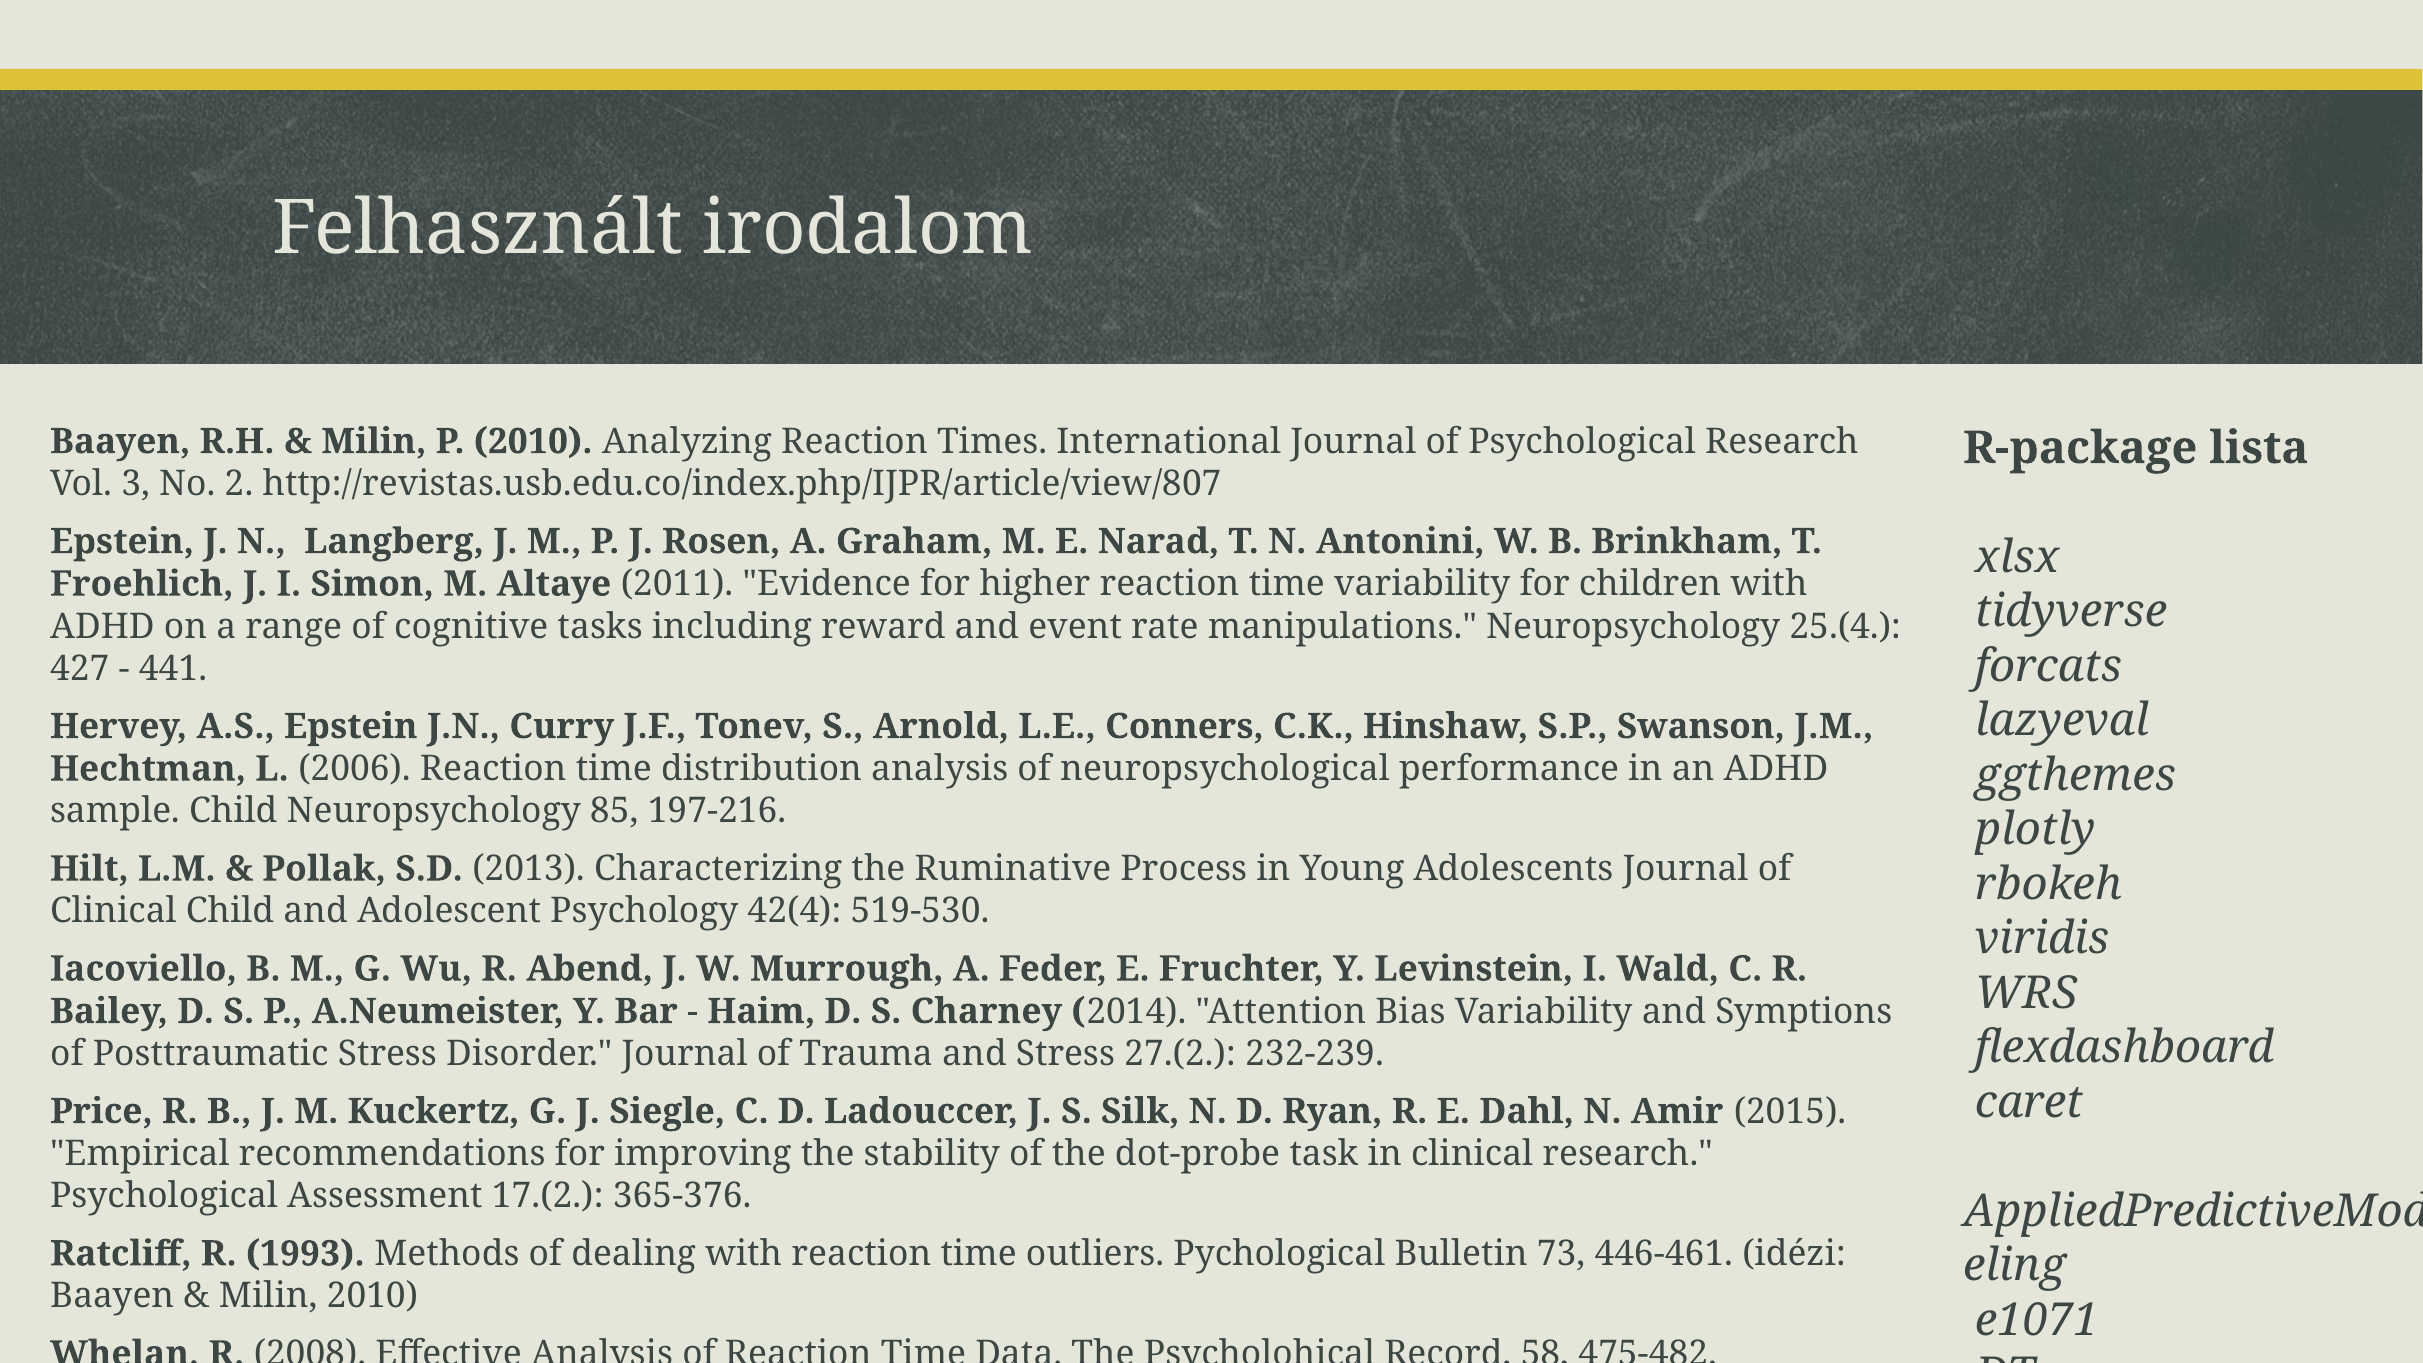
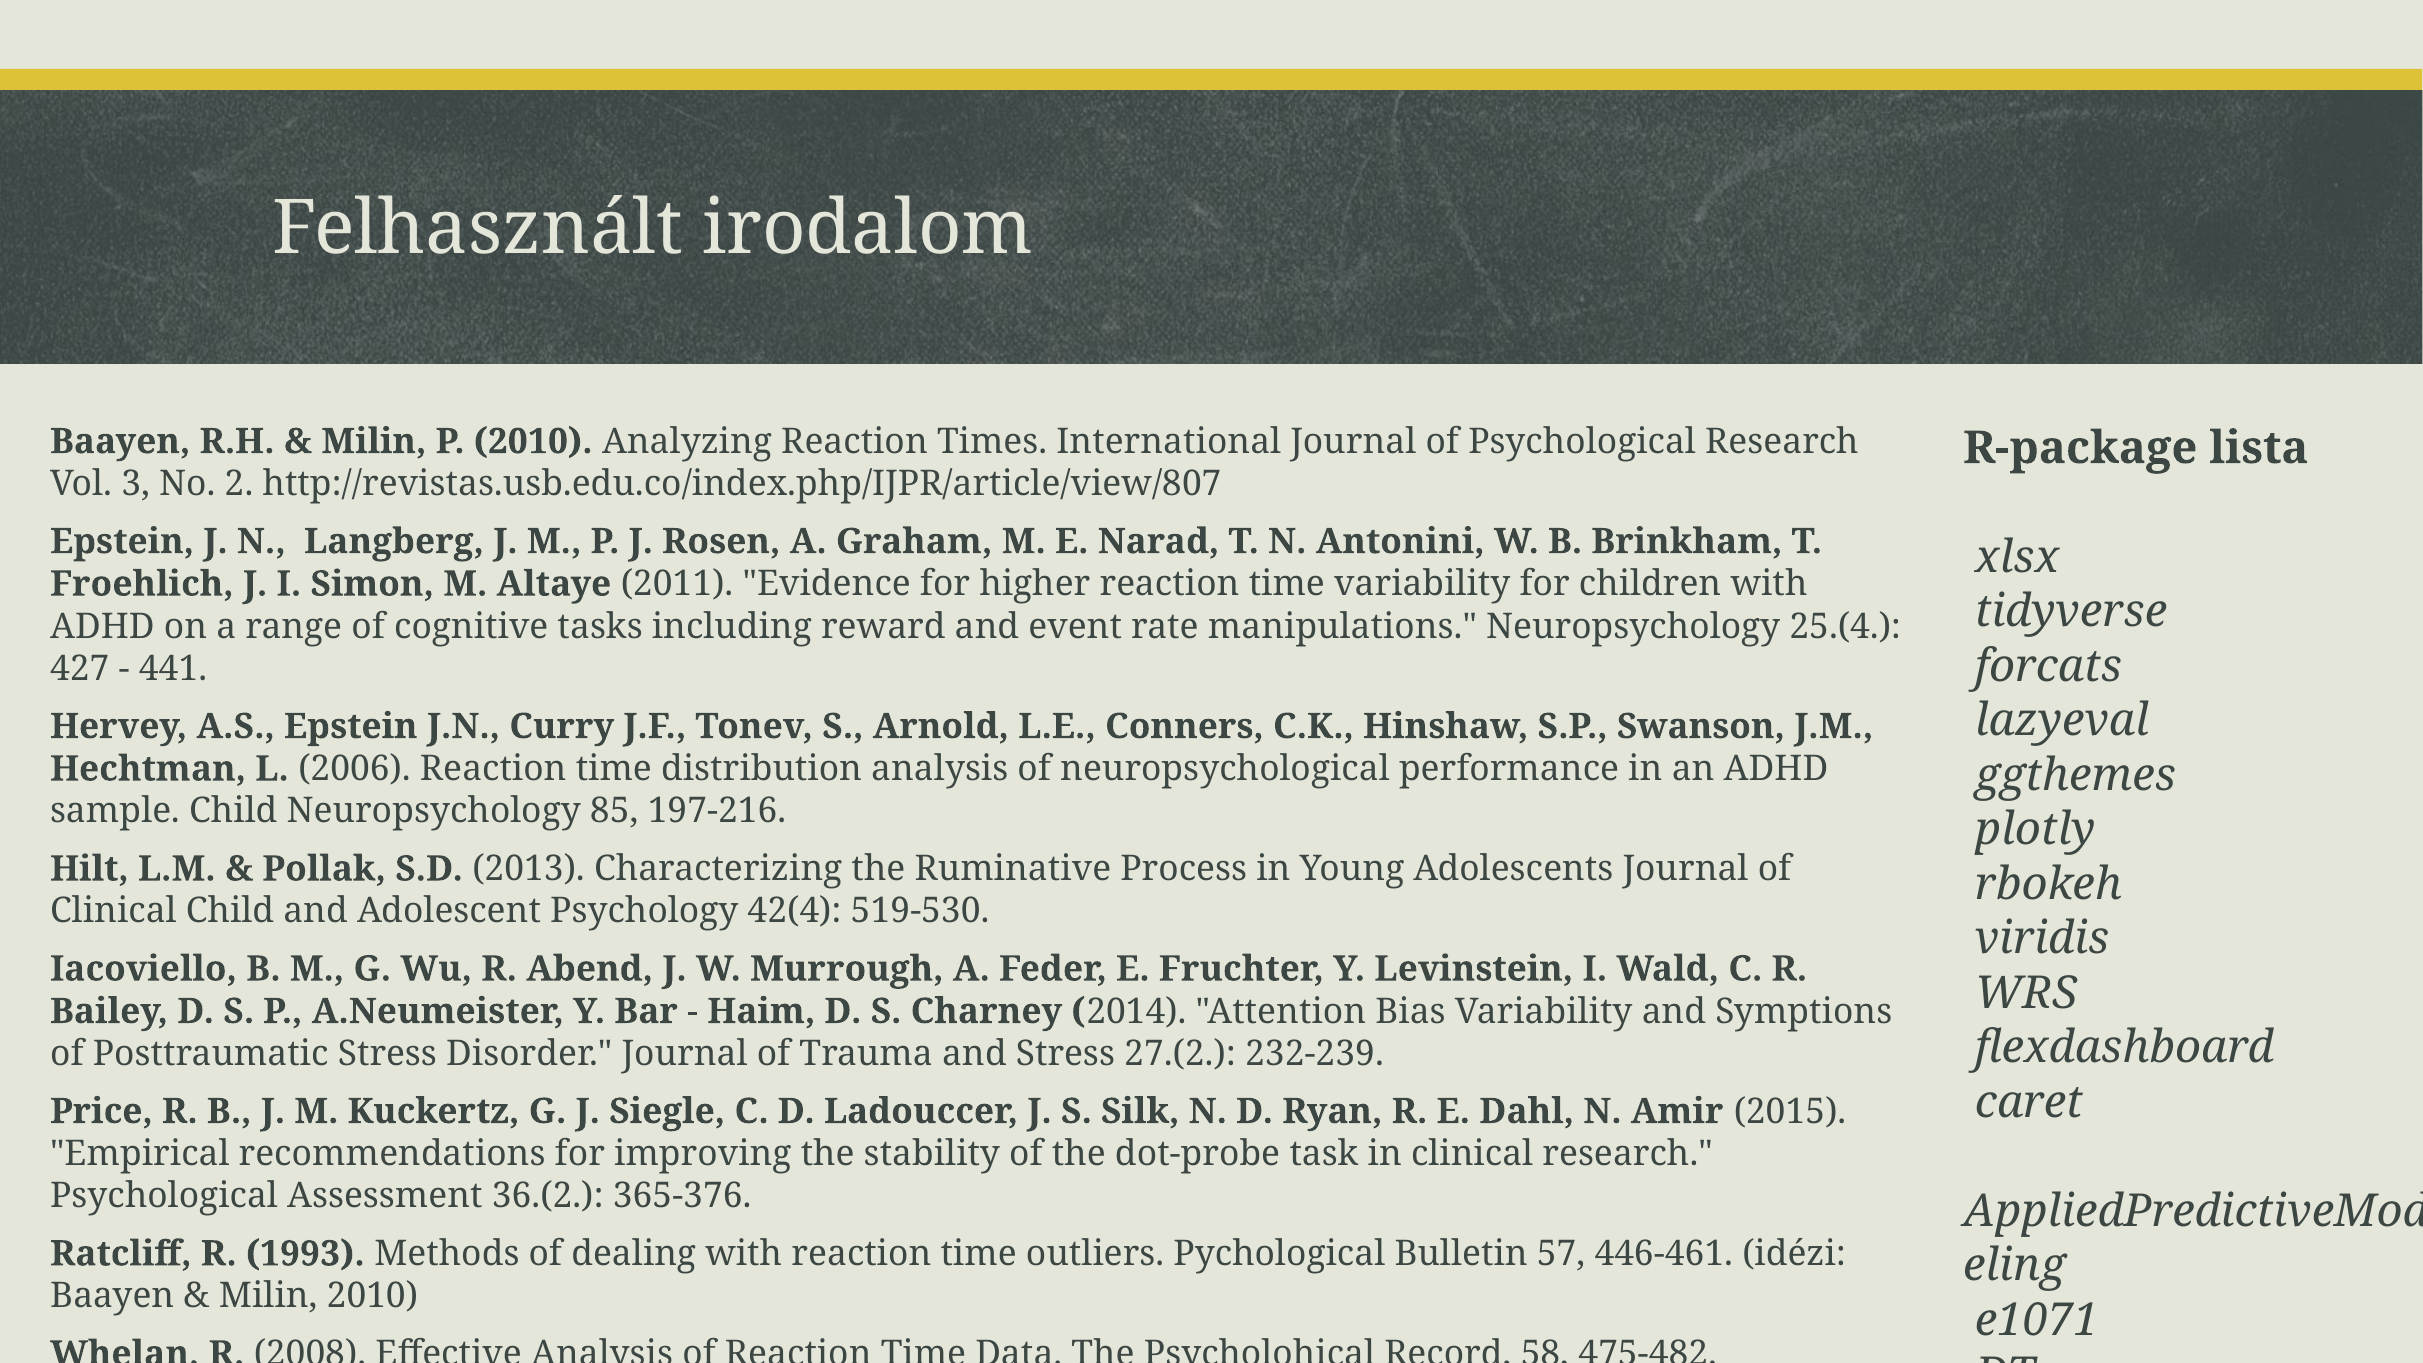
17.(2: 17.(2 -> 36.(2 (548, 1196)
73: 73 -> 57 (1561, 1254)
